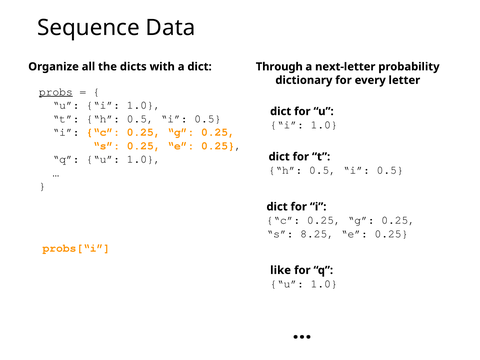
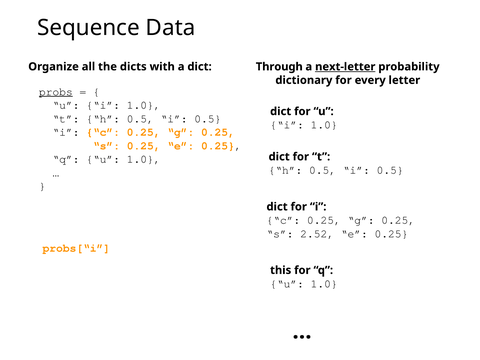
next-letter underline: none -> present (345, 67)
8.25: 8.25 -> 2.52 (317, 234)
like: like -> this (281, 270)
